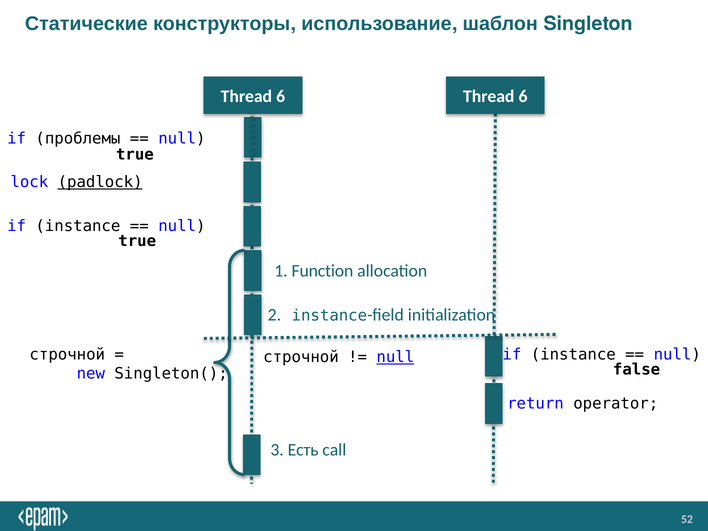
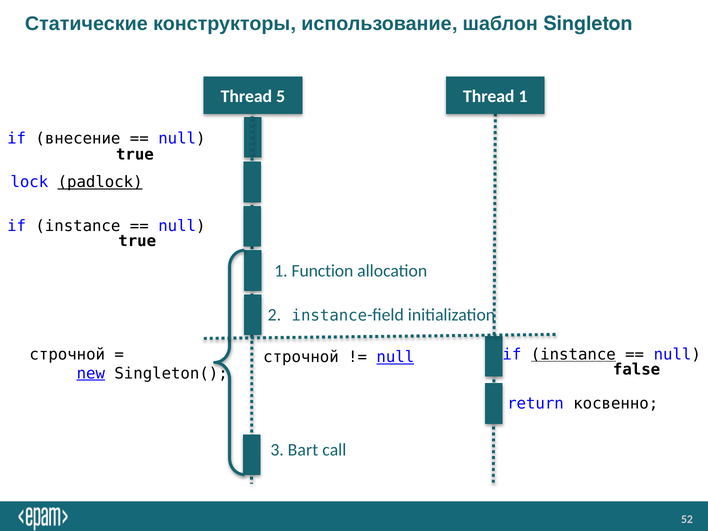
6: 6 -> 5 (281, 96)
6: 6 -> 1 (523, 96)
проблемы: проблемы -> внесение (78, 139)
instance underline: none -> present (573, 354)
new underline: none -> present (91, 373)
operator: operator -> косвенно (616, 404)
Есть: Есть -> Bart (303, 450)
